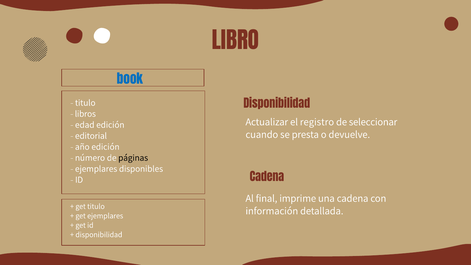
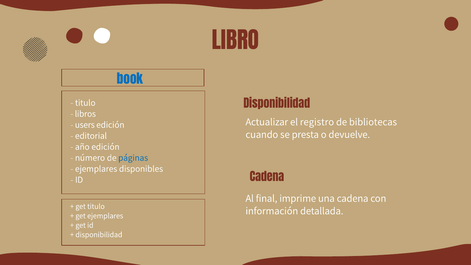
seleccionar: seleccionar -> bibliotecas (373, 122)
edad: edad -> users (85, 125)
páginas colour: black -> blue (133, 158)
